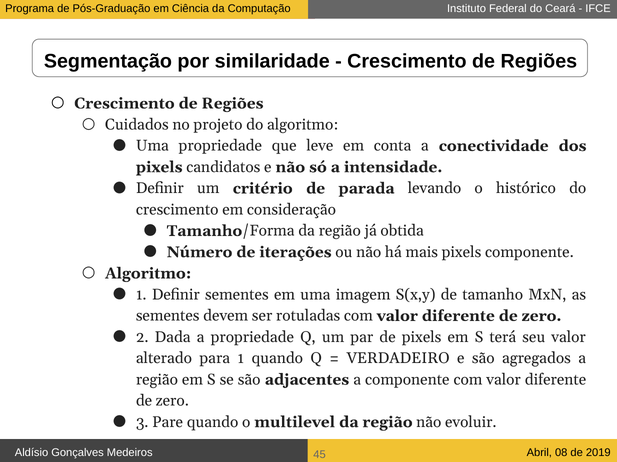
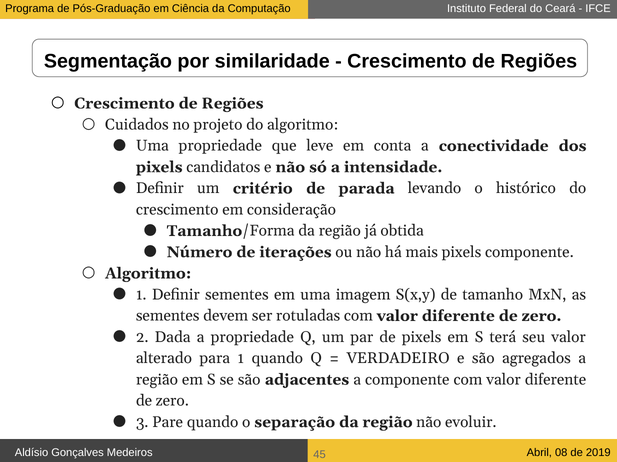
multilevel: multilevel -> separação (295, 423)
